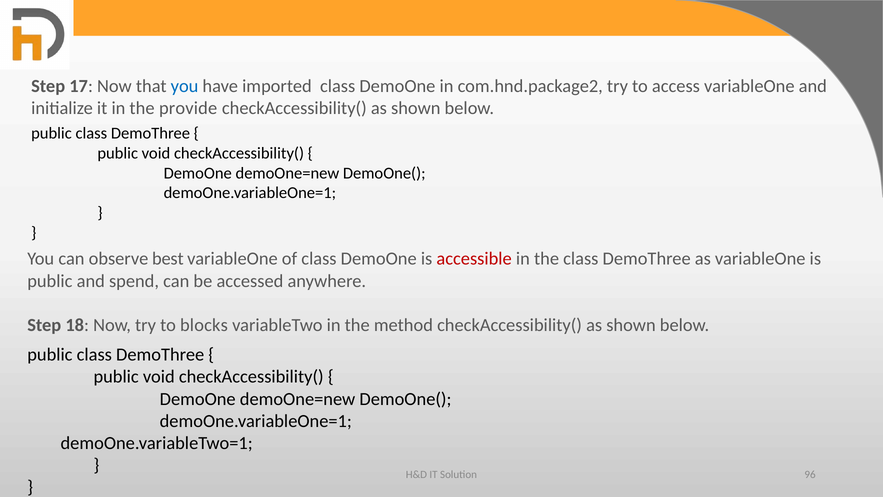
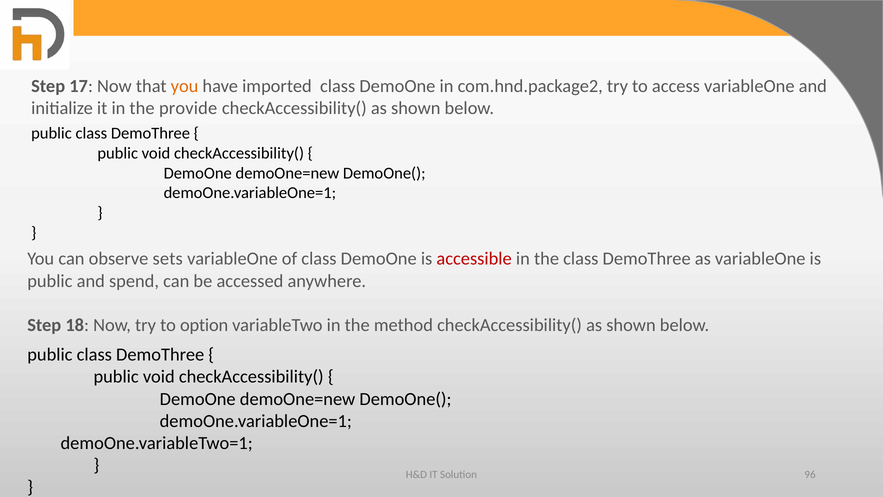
you colour: blue -> orange (185, 86)
best: best -> sets (168, 259)
blocks: blocks -> option (204, 325)
